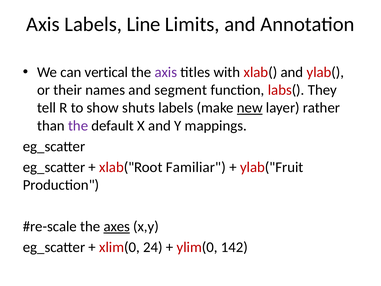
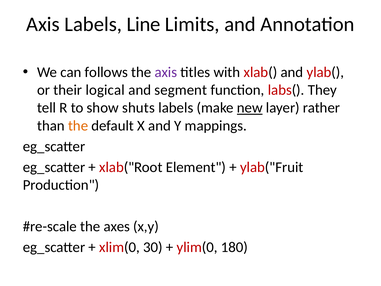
vertical: vertical -> follows (106, 72)
names: names -> logical (105, 90)
the colour: purple -> orange (78, 126)
Familiar: Familiar -> Element (196, 167)
axes underline: present -> none (117, 226)
24: 24 -> 30 (153, 247)
142: 142 -> 180 (234, 247)
